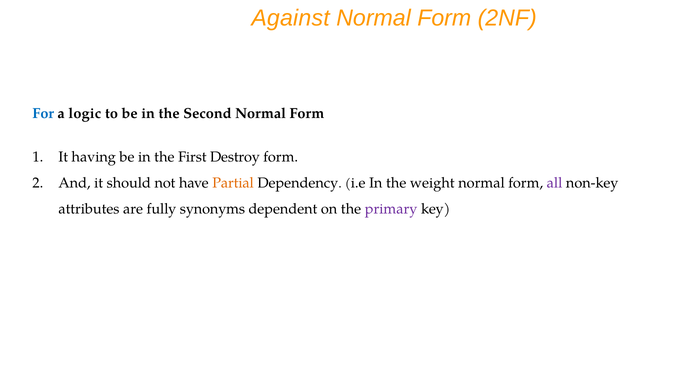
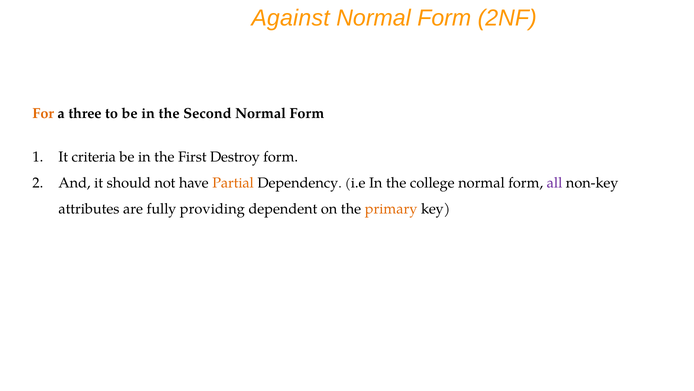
For colour: blue -> orange (43, 113)
logic: logic -> three (85, 113)
having: having -> criteria (94, 157)
weight: weight -> college (432, 183)
synonyms: synonyms -> providing (212, 209)
primary colour: purple -> orange (391, 209)
